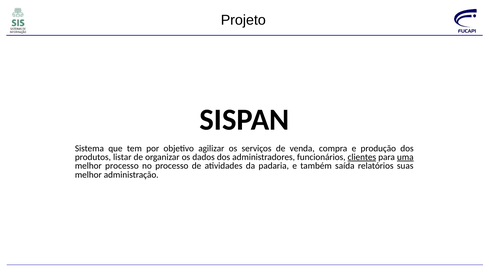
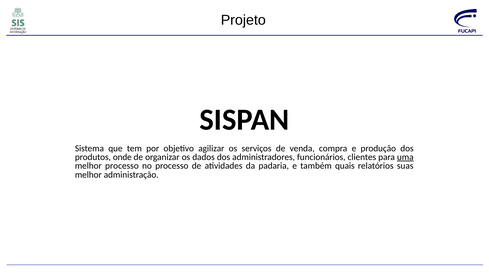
listar: listar -> onde (122, 157)
clientes underline: present -> none (362, 157)
saída: saída -> quais (345, 166)
